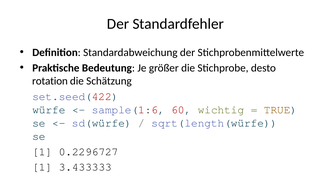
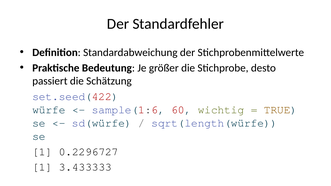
rotation: rotation -> passiert (50, 81)
